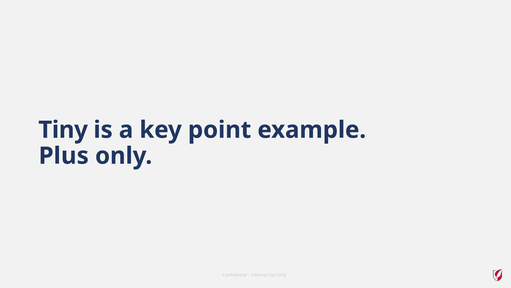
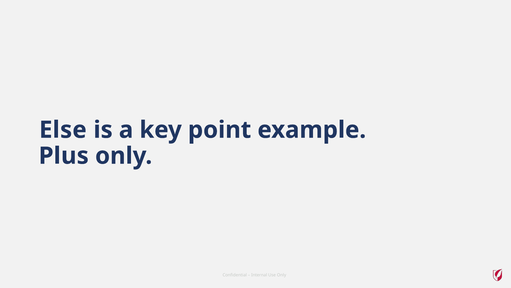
Tiny: Tiny -> Else (63, 130)
